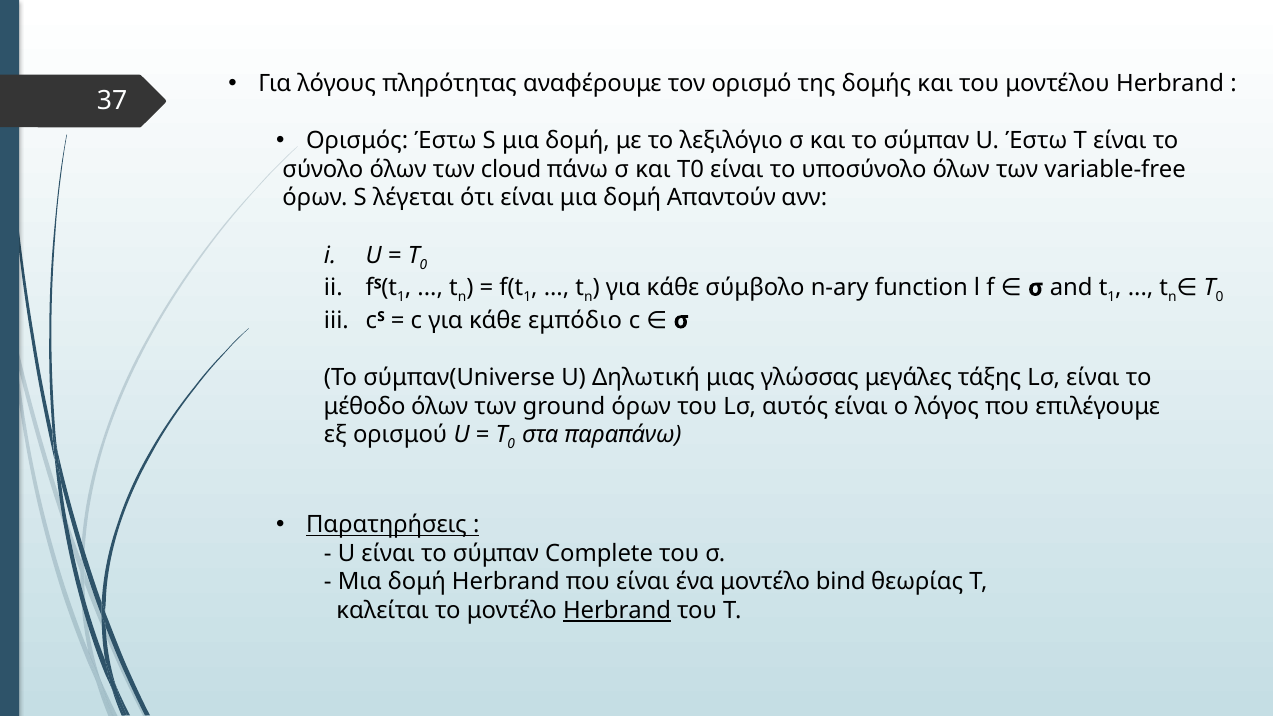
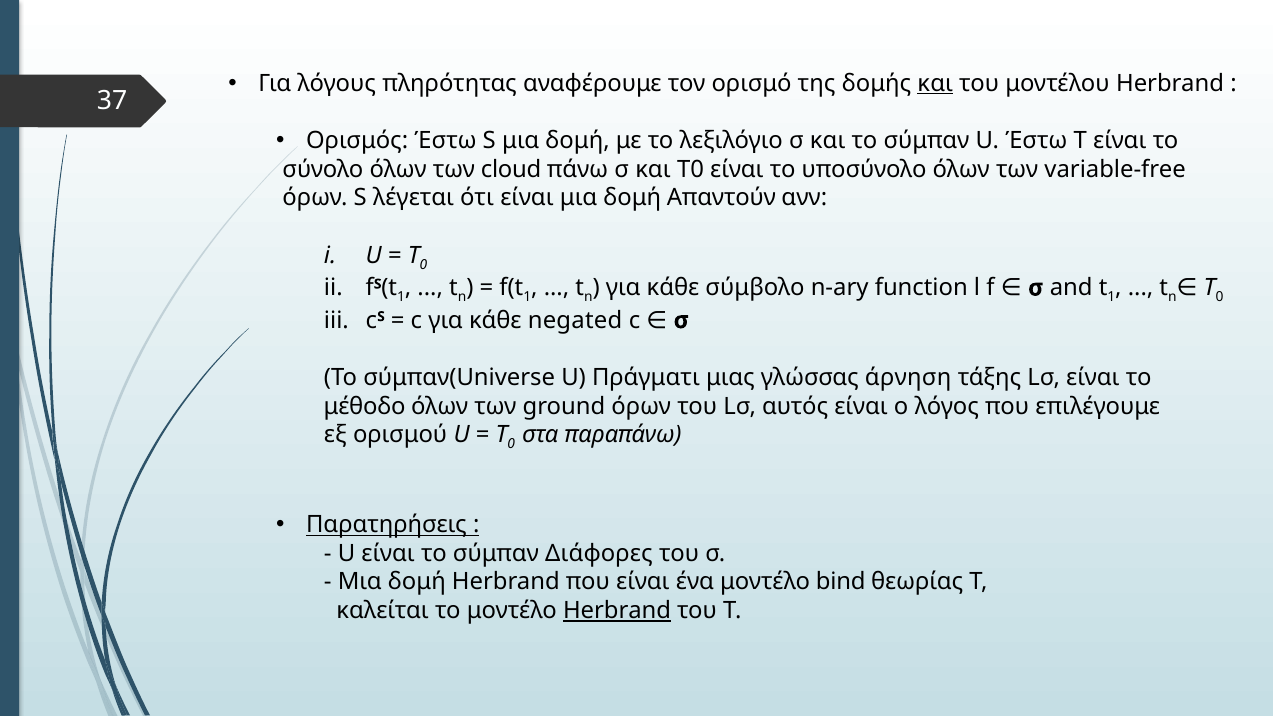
και underline: none -> present (935, 83)
εμπόδιο: εμπόδιο -> negated (575, 320)
Δηλωτική: Δηλωτική -> Πράγματι (646, 378)
μεγάλες: μεγάλες -> άρνηση (908, 378)
Complete: Complete -> Διάφορες (599, 553)
